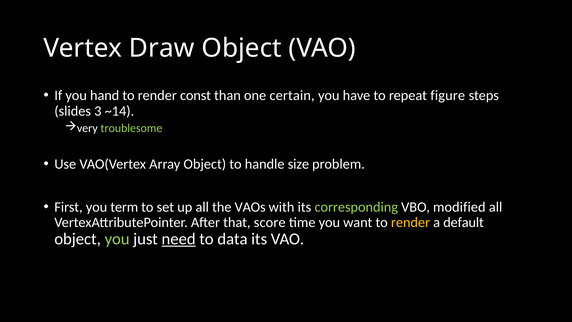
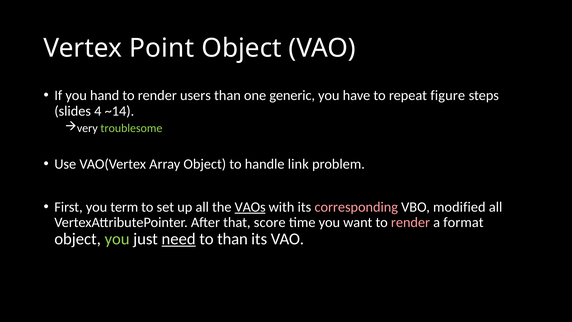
Draw: Draw -> Point (162, 48)
const: const -> users (195, 95)
certain: certain -> generic (292, 95)
3: 3 -> 4 (98, 111)
size: size -> link (298, 164)
VAOs underline: none -> present (250, 207)
corresponding colour: light green -> pink (356, 207)
render colour: yellow -> pink (411, 222)
default: default -> format (463, 222)
to data: data -> than (232, 239)
